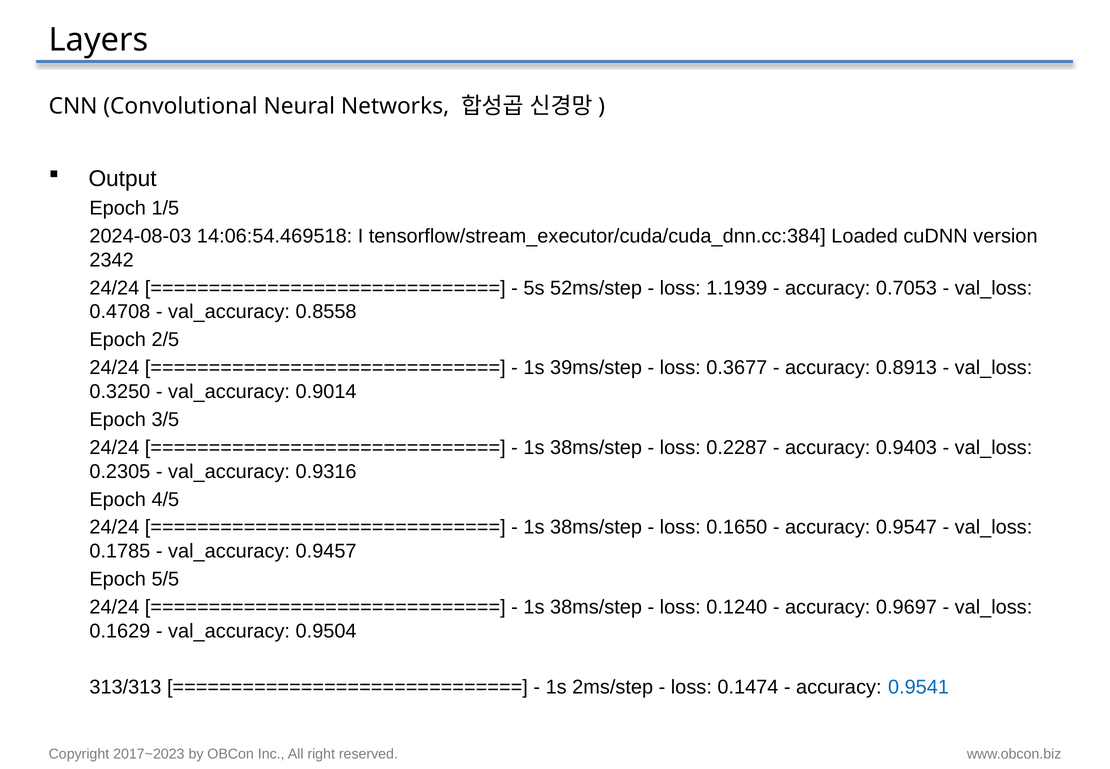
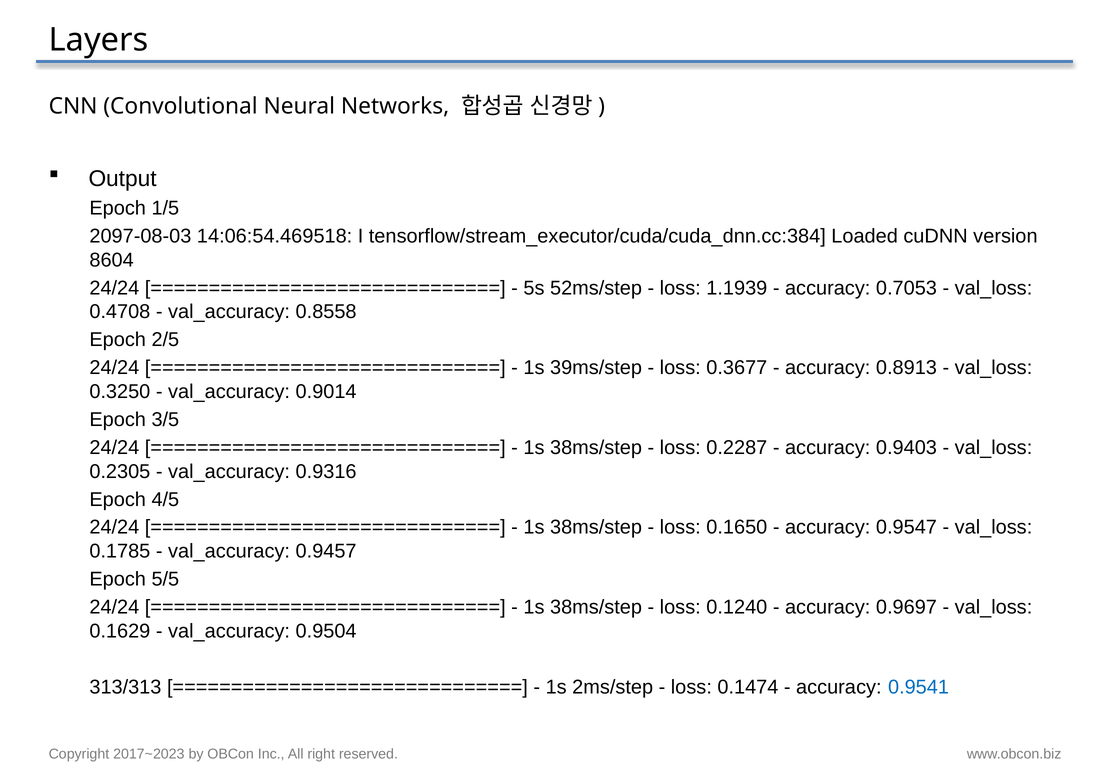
2024-08-03: 2024-08-03 -> 2097-08-03 (140, 236)
2342: 2342 -> 8604 (112, 260)
